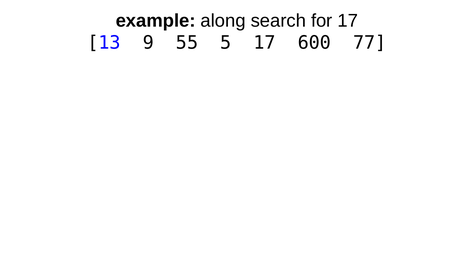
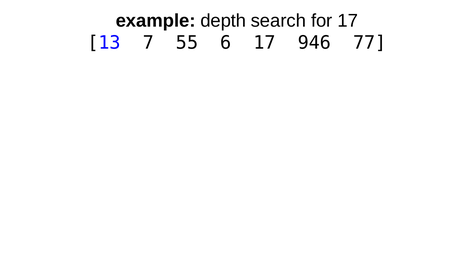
along: along -> depth (223, 21)
9: 9 -> 7 (148, 43)
5: 5 -> 6 (226, 43)
600: 600 -> 946 (314, 43)
